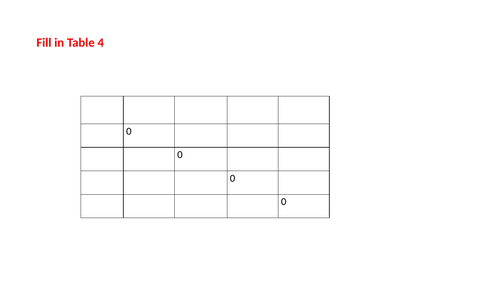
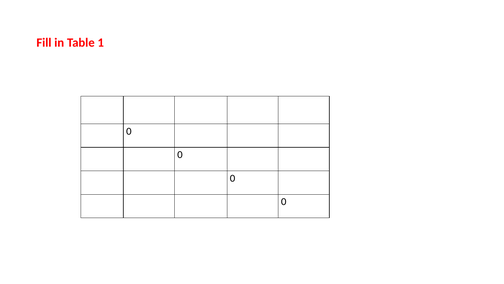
4: 4 -> 1 (101, 43)
